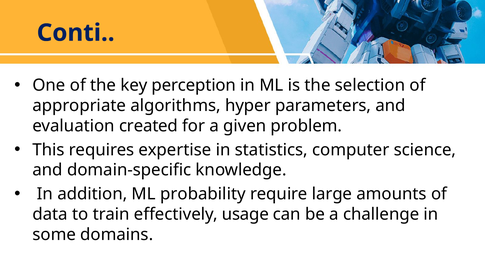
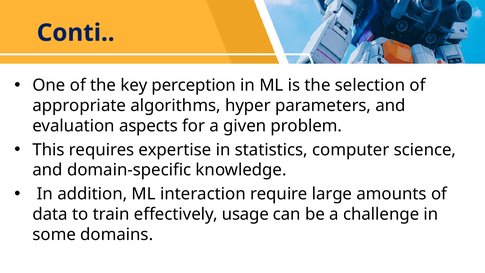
created: created -> aspects (148, 126)
probability: probability -> interaction (203, 194)
